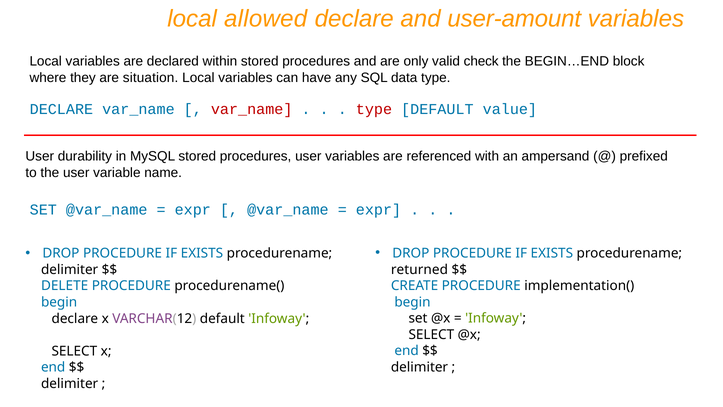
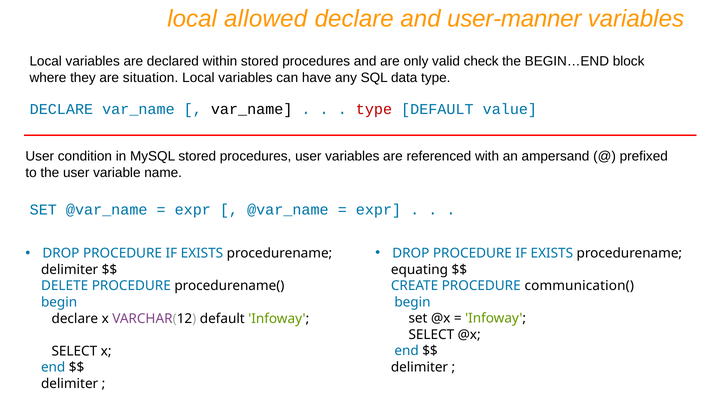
user-amount: user-amount -> user-manner (514, 19)
var_name colour: red -> black (252, 109)
durability: durability -> condition (85, 156)
returned: returned -> equating (419, 269)
implementation(: implementation( -> communication( (579, 286)
